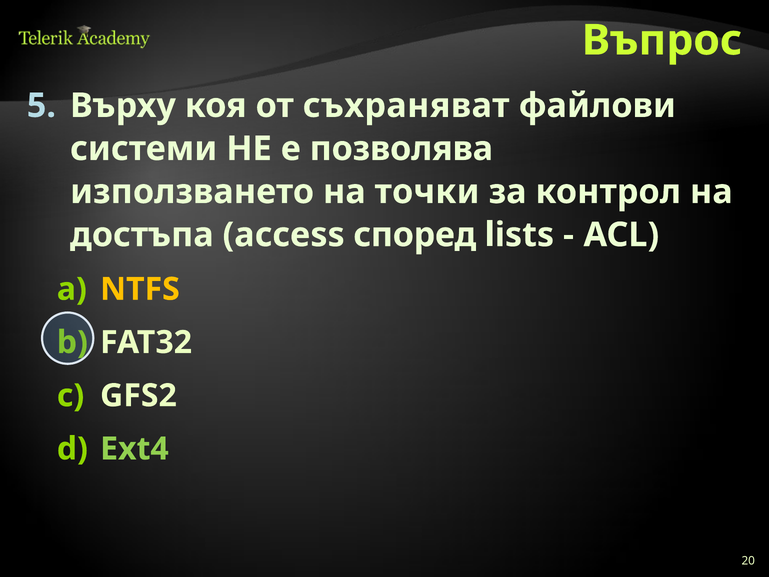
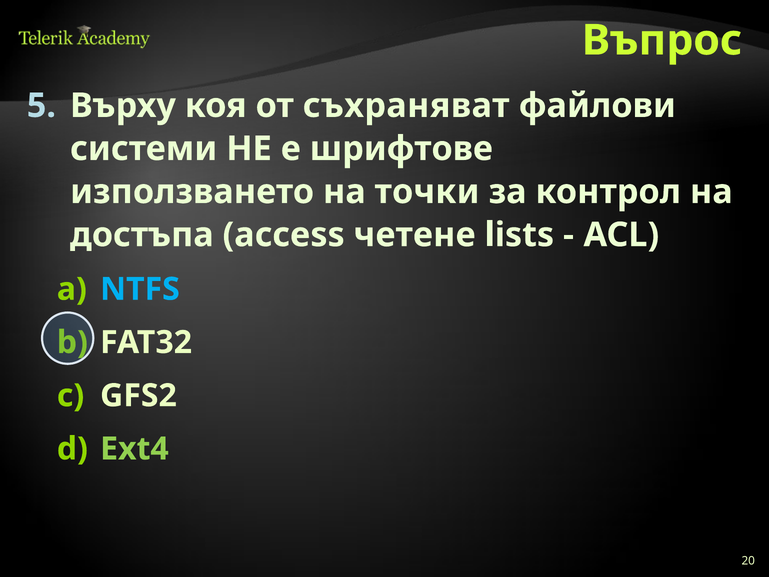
позволява: позволява -> шрифтове (401, 149)
според: според -> четене (415, 235)
NTFS colour: yellow -> light blue (140, 289)
